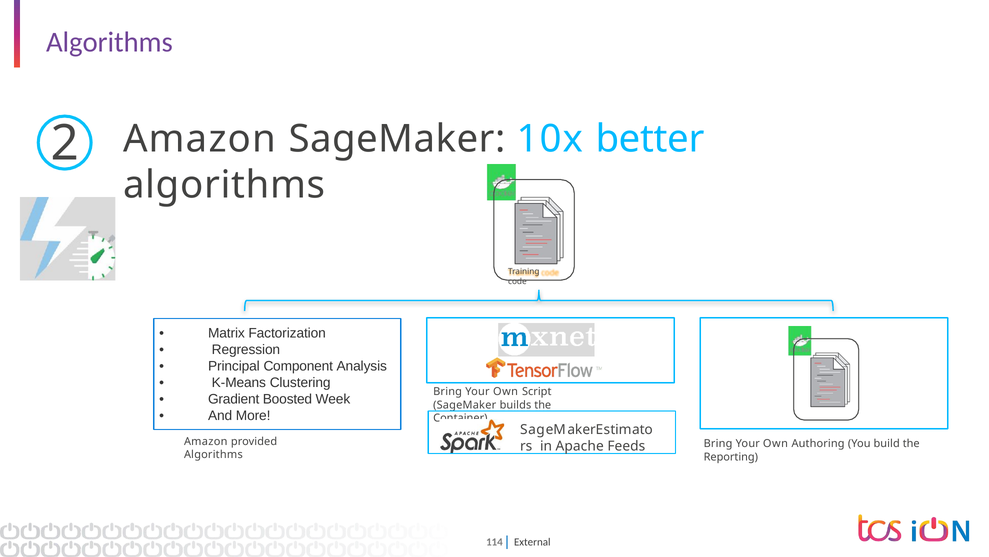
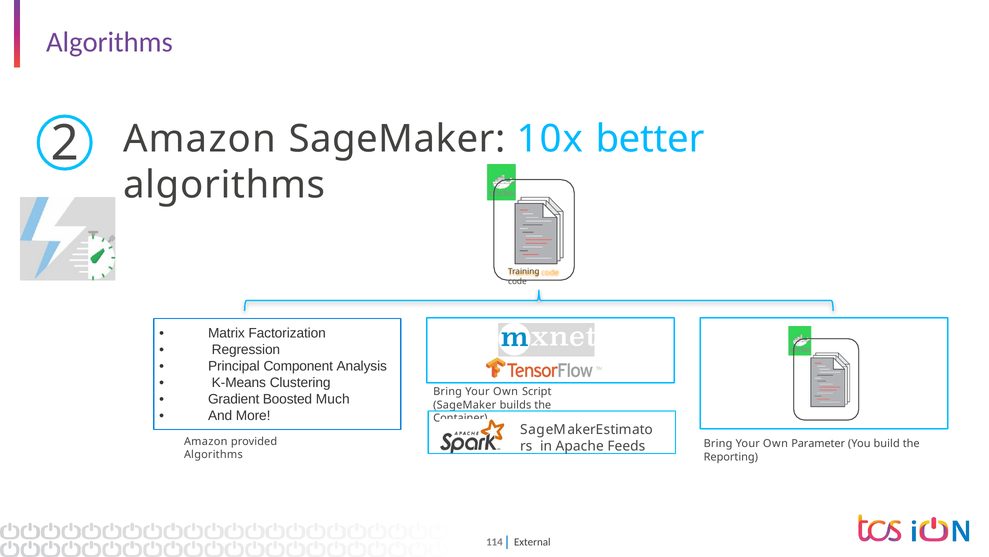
Week: Week -> Much (333, 399)
Authoring: Authoring -> Parameter (818, 443)
